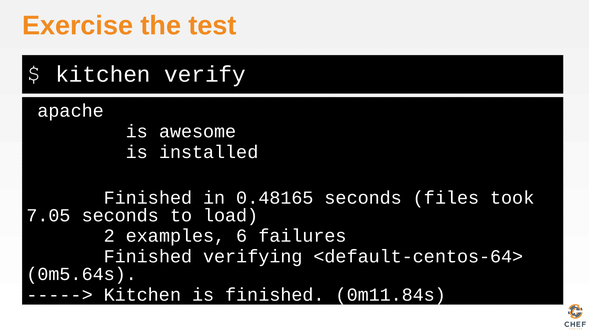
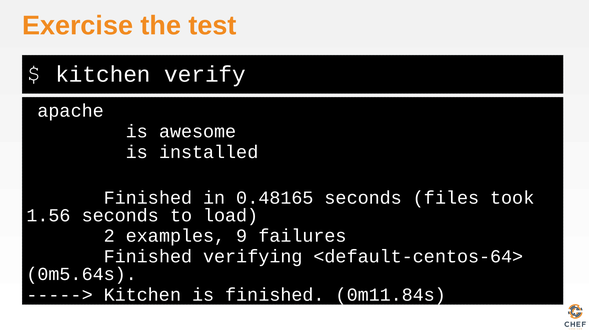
7.05: 7.05 -> 1.56 (49, 216)
6: 6 -> 9 (242, 236)
